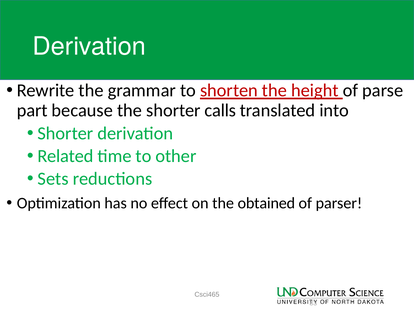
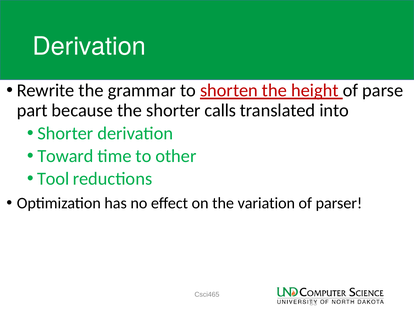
Related: Related -> Toward (65, 156)
Sets: Sets -> Tool (53, 179)
obtained: obtained -> variation (266, 203)
